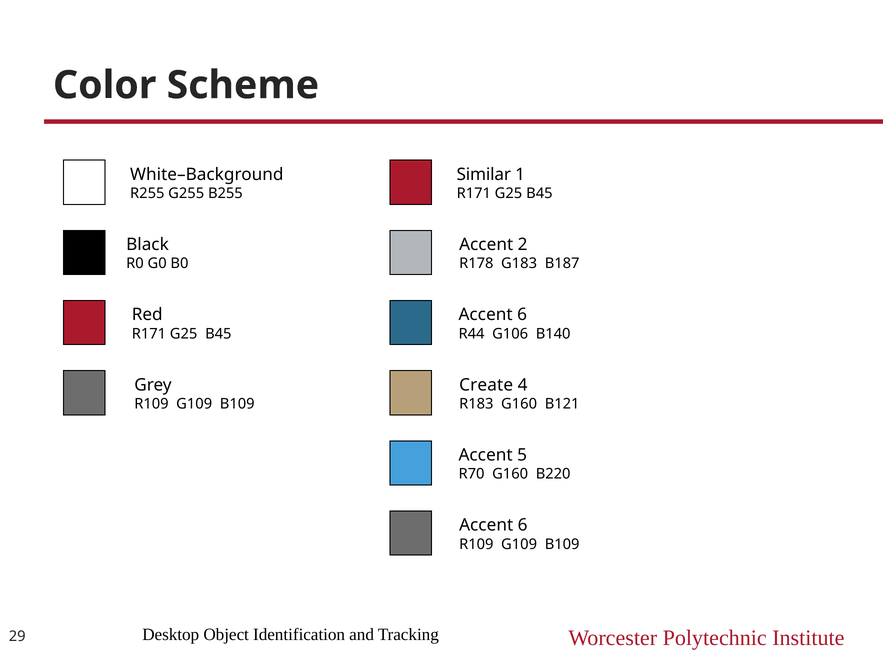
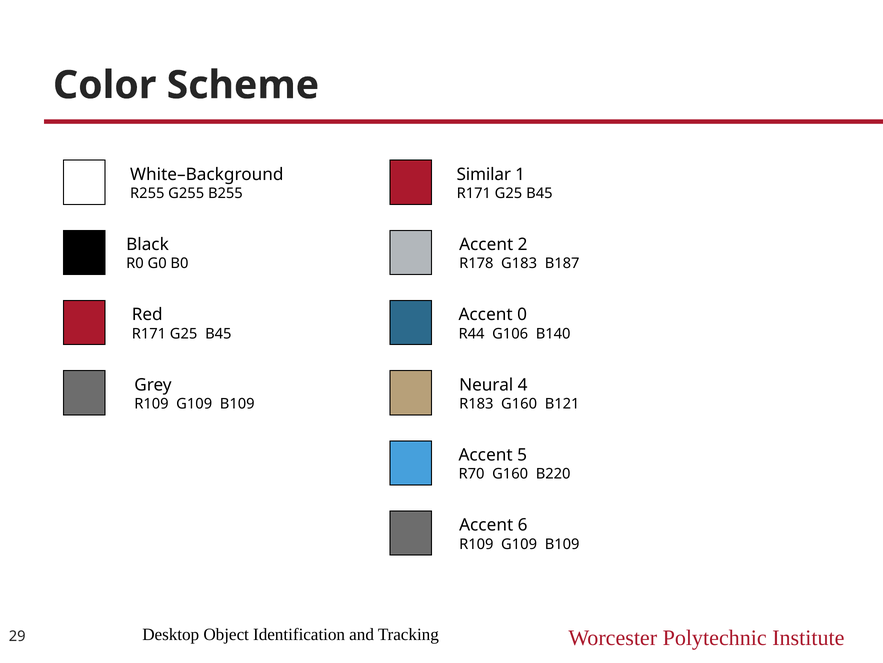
6: 6 -> 0 (522, 314)
Create: Create -> Neural (486, 384)
